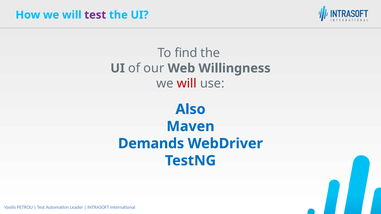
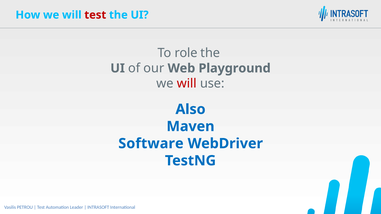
test colour: purple -> red (95, 15)
find: find -> role (186, 53)
Willingness: Willingness -> Playground (235, 68)
Demands: Demands -> Software (151, 144)
